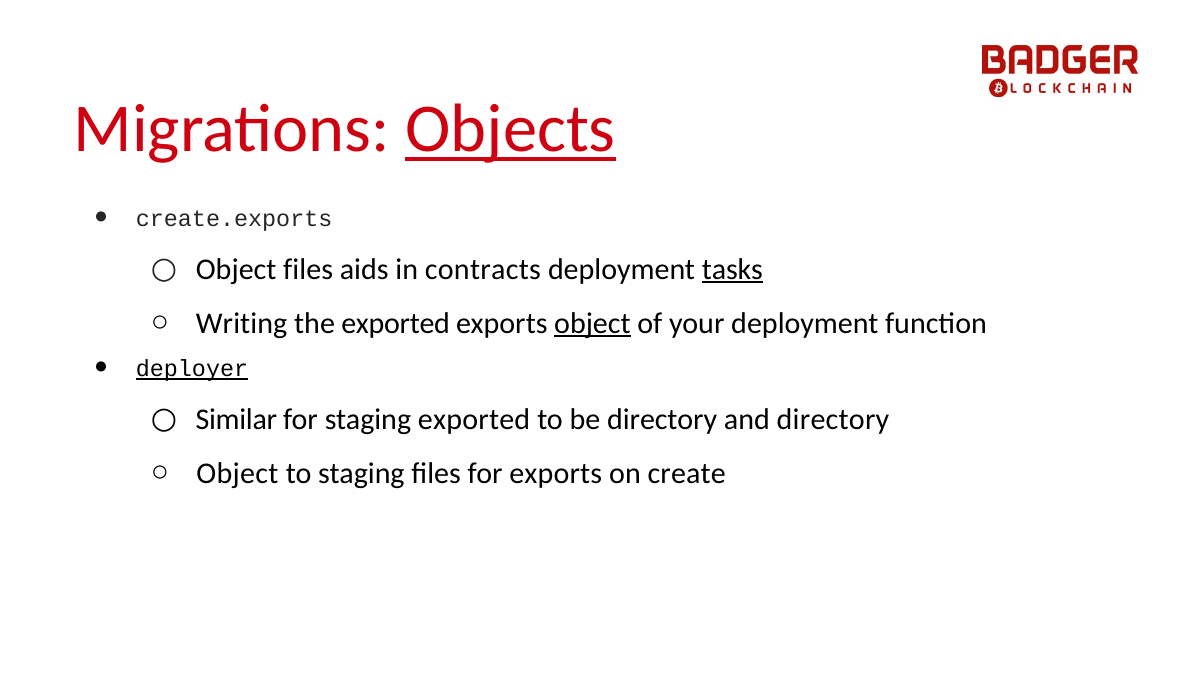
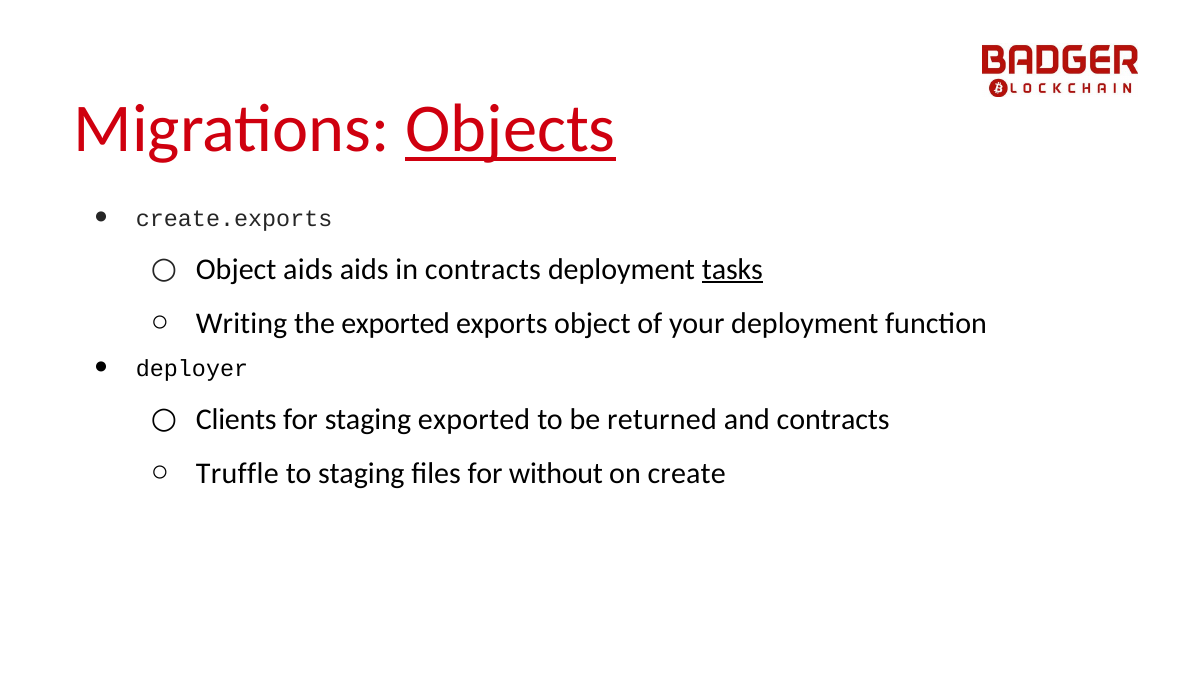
Object files: files -> aids (308, 269)
object underline: present -> none (592, 323)
deployer underline: present -> none (192, 369)
Similar: Similar -> Clients (236, 420)
be directory: directory -> returned (662, 420)
and directory: directory -> contracts (833, 420)
Object: Object -> Truffle (237, 474)
for exports: exports -> without (556, 474)
